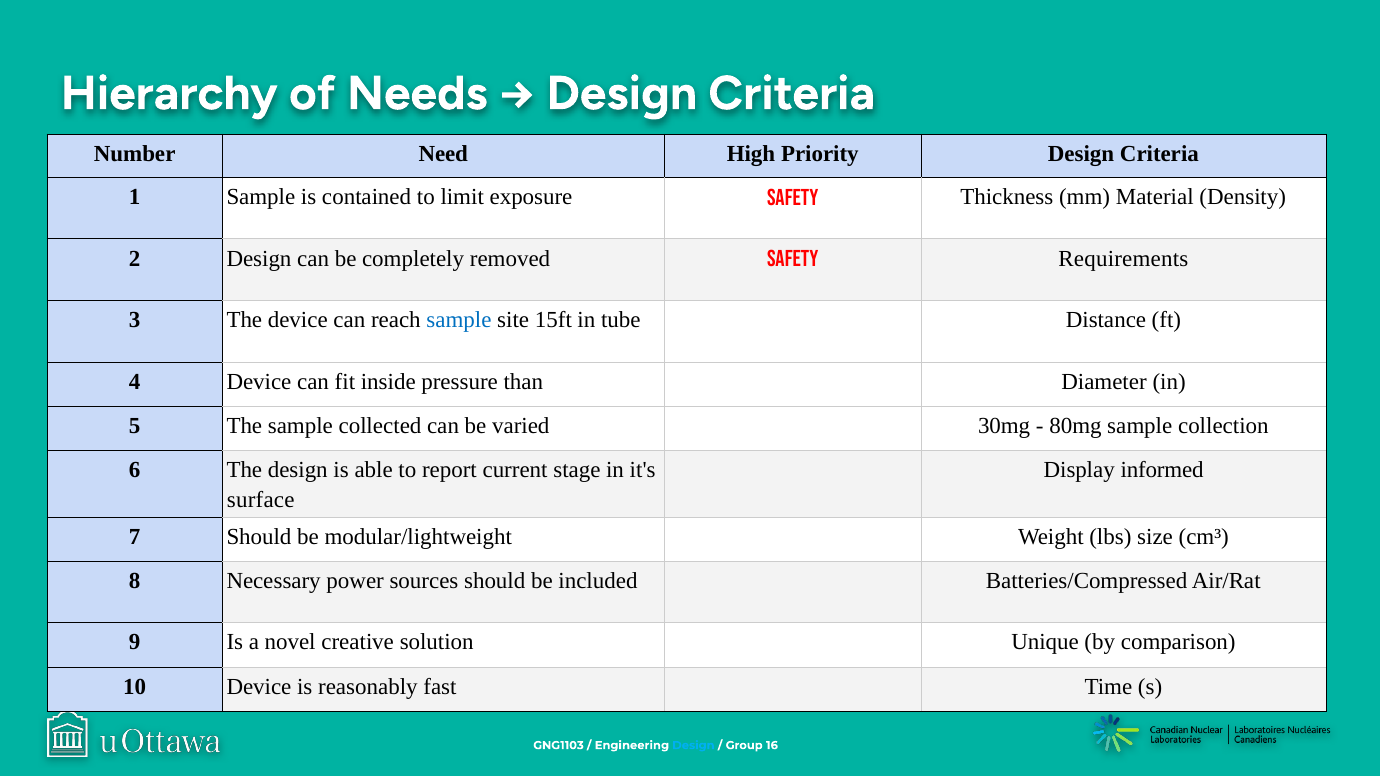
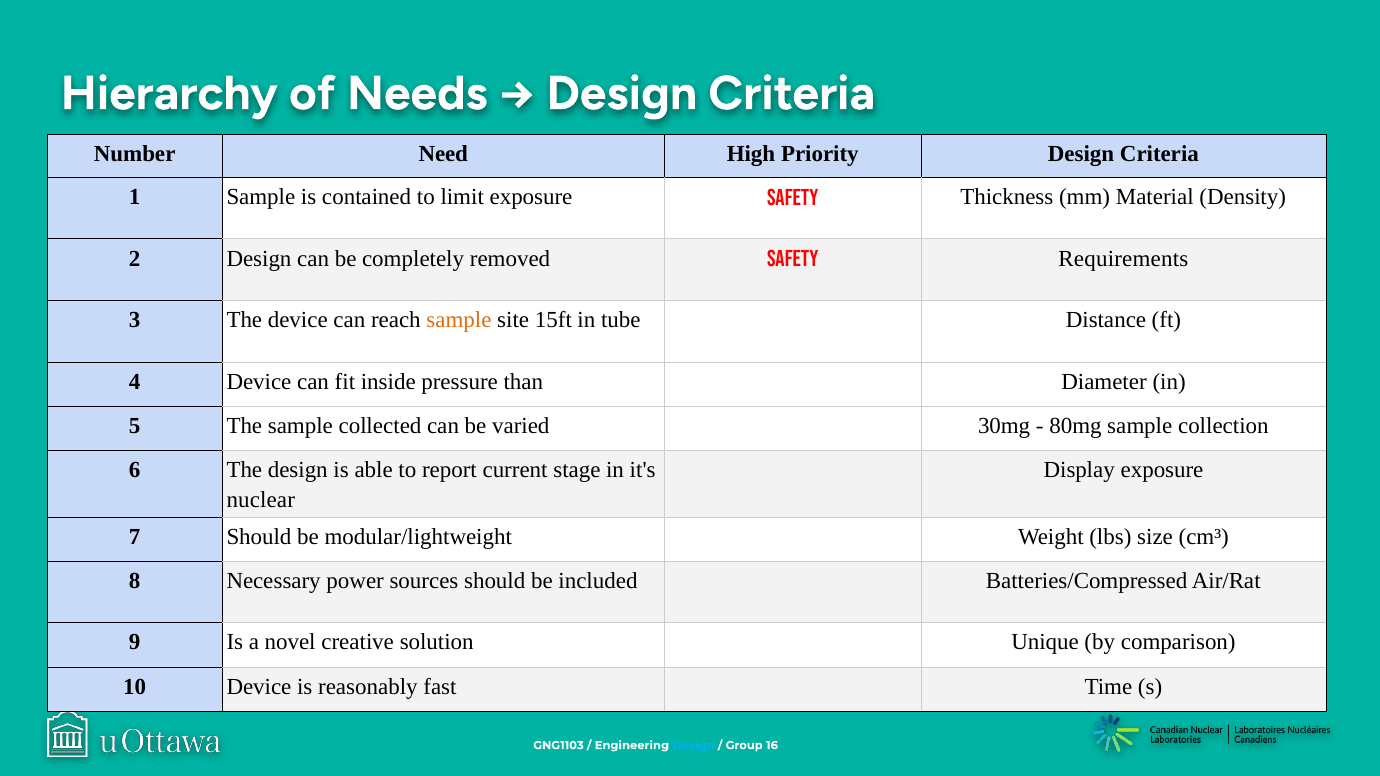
sample colour: blue -> orange (459, 320)
Display informed: informed -> exposure (1162, 470)
surface: surface -> nuclear (261, 500)
